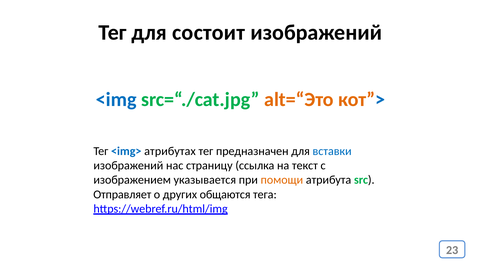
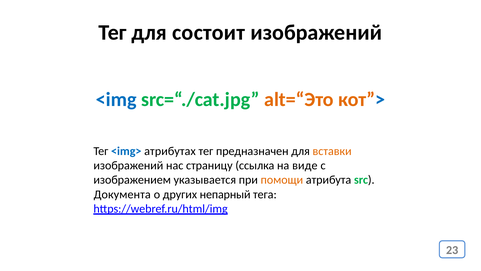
вставки colour: blue -> orange (332, 151)
текст: текст -> виде (305, 165)
Отправляет: Отправляет -> Документа (122, 194)
общаются: общаются -> непарный (225, 194)
